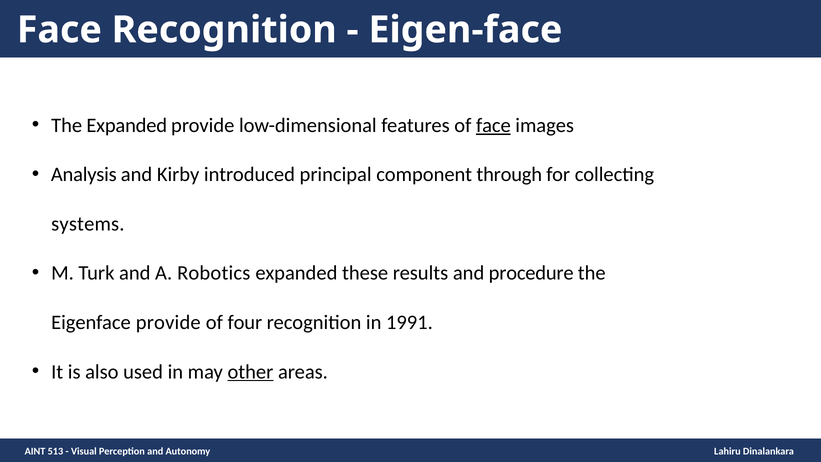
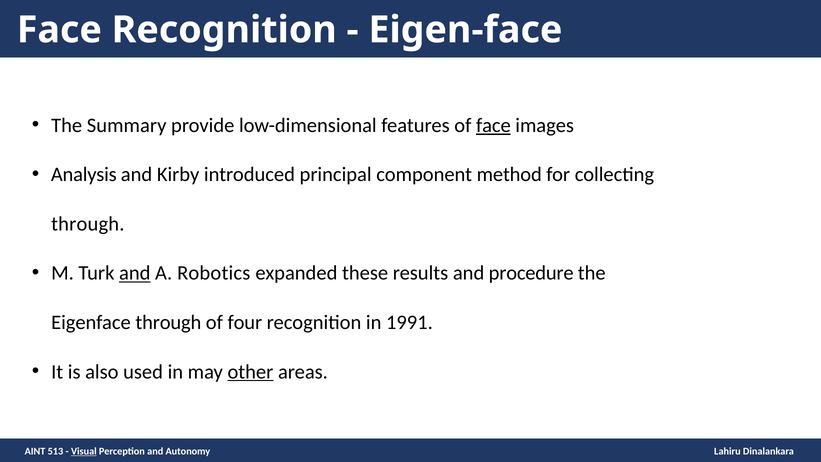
The Expanded: Expanded -> Summary (127, 125)
through: through -> method (509, 175)
systems: systems -> through (88, 224)
and underline: none -> present (135, 273)
Eigenface provide: provide -> through (168, 322)
Visual underline: none -> present (84, 451)
